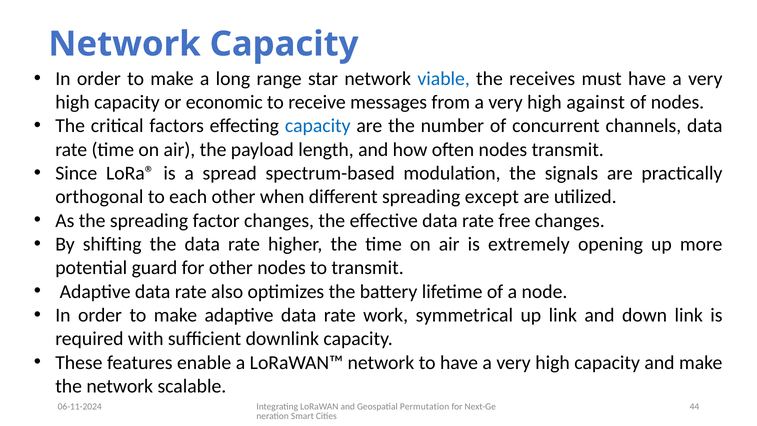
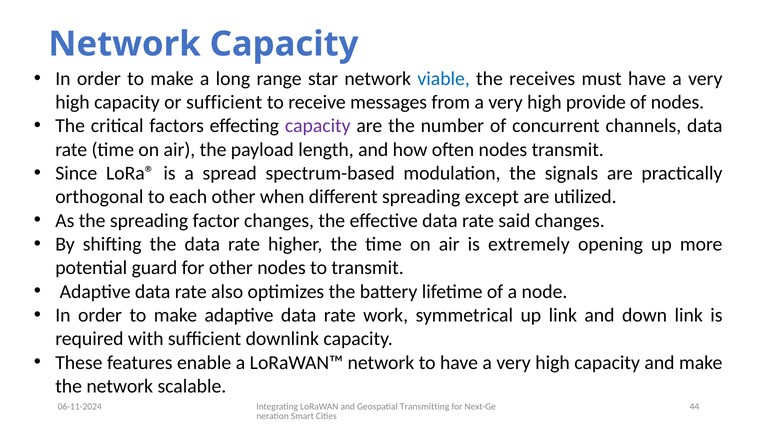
or economic: economic -> sufficient (224, 102)
against: against -> provide (596, 102)
capacity colour: blue -> purple (318, 126)
free: free -> said (514, 221)
Permutation: Permutation -> Transmitting (425, 407)
